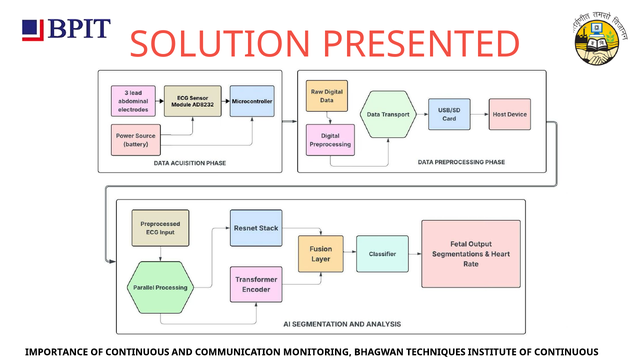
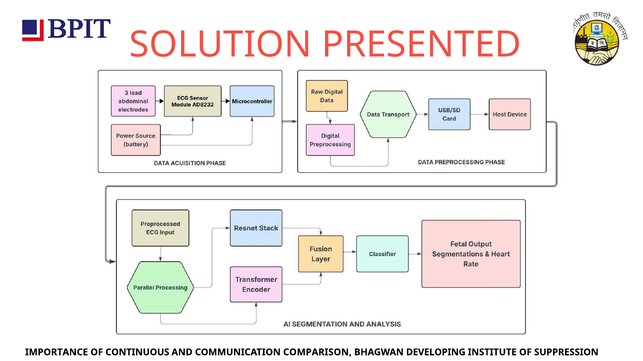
MONITORING: MONITORING -> COMPARISON (317, 353)
TECHNIQUES: TECHNIQUES -> DEVELOPING (436, 353)
INSTITUTE OF CONTINUOUS: CONTINUOUS -> SUPPRESSION (566, 353)
